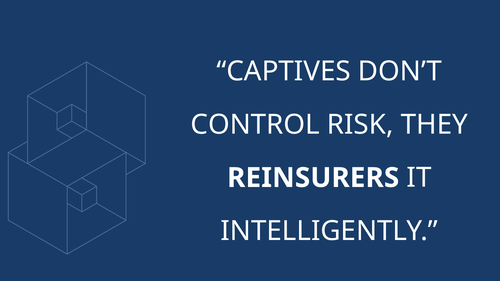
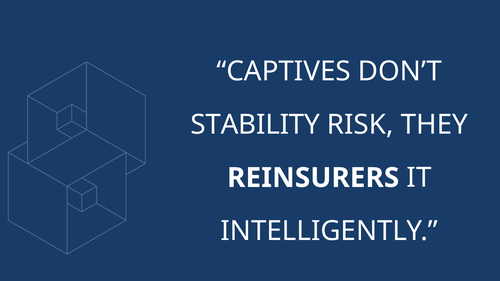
CONTROL: CONTROL -> STABILITY (255, 125)
